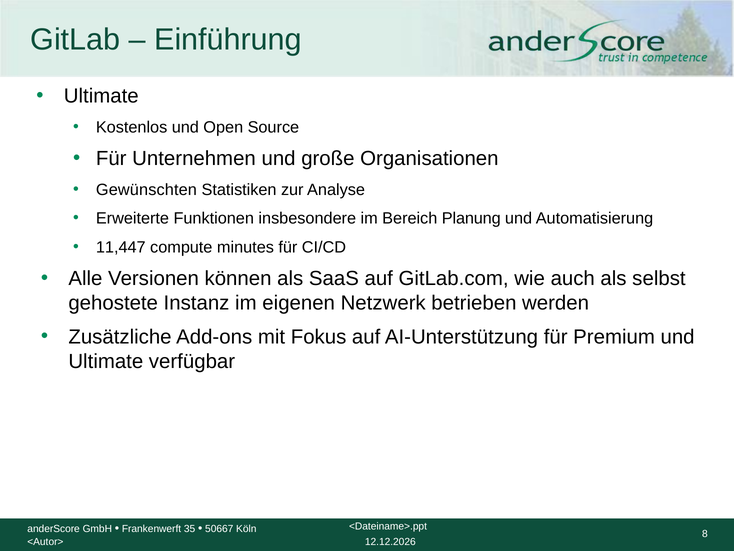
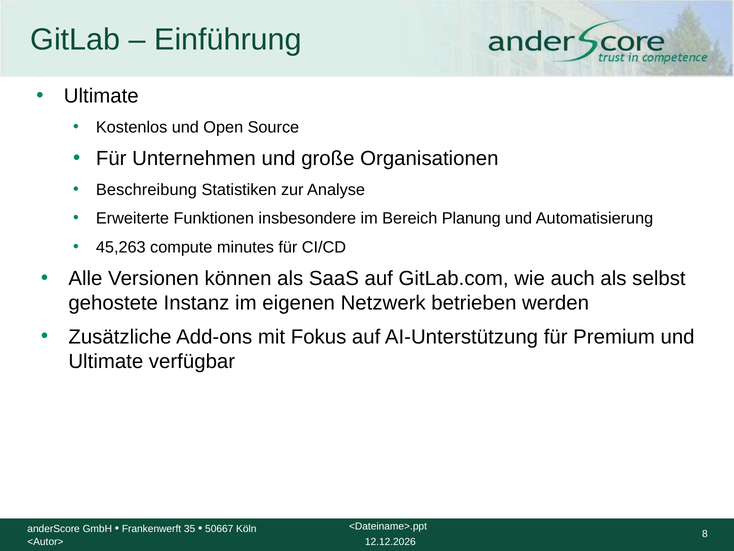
Gewünschten: Gewünschten -> Beschreibung (146, 189)
11,447: 11,447 -> 45,263 (121, 247)
